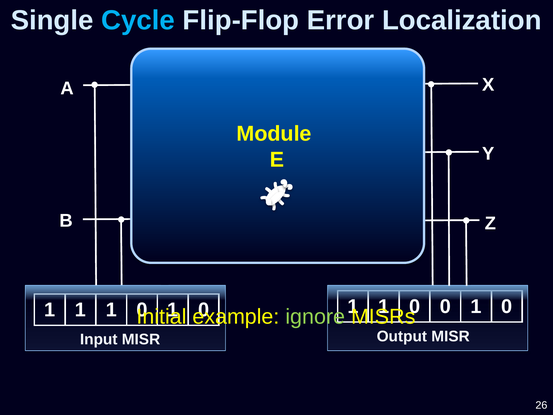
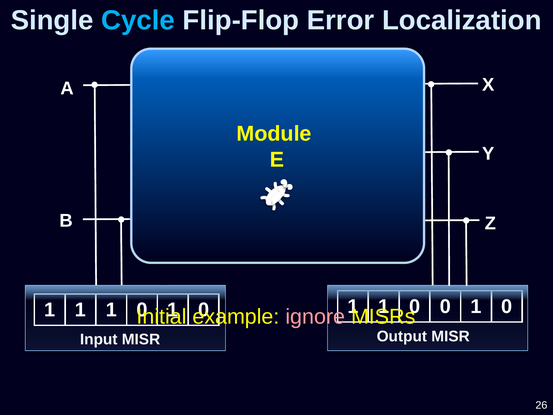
ignore colour: light green -> pink (315, 316)
